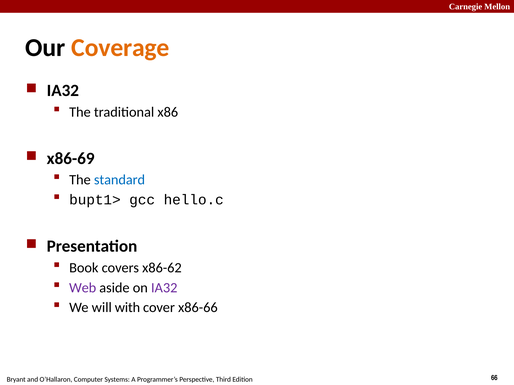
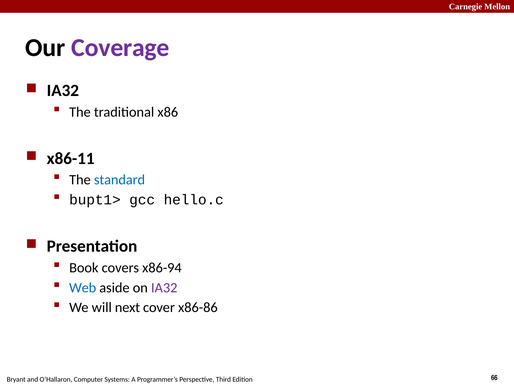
Coverage colour: orange -> purple (120, 48)
x86-69: x86-69 -> x86-11 (71, 159)
x86-62: x86-62 -> x86-94 (162, 268)
Web colour: purple -> blue (83, 288)
with: with -> next (127, 308)
x86-66: x86-66 -> x86-86 (198, 308)
